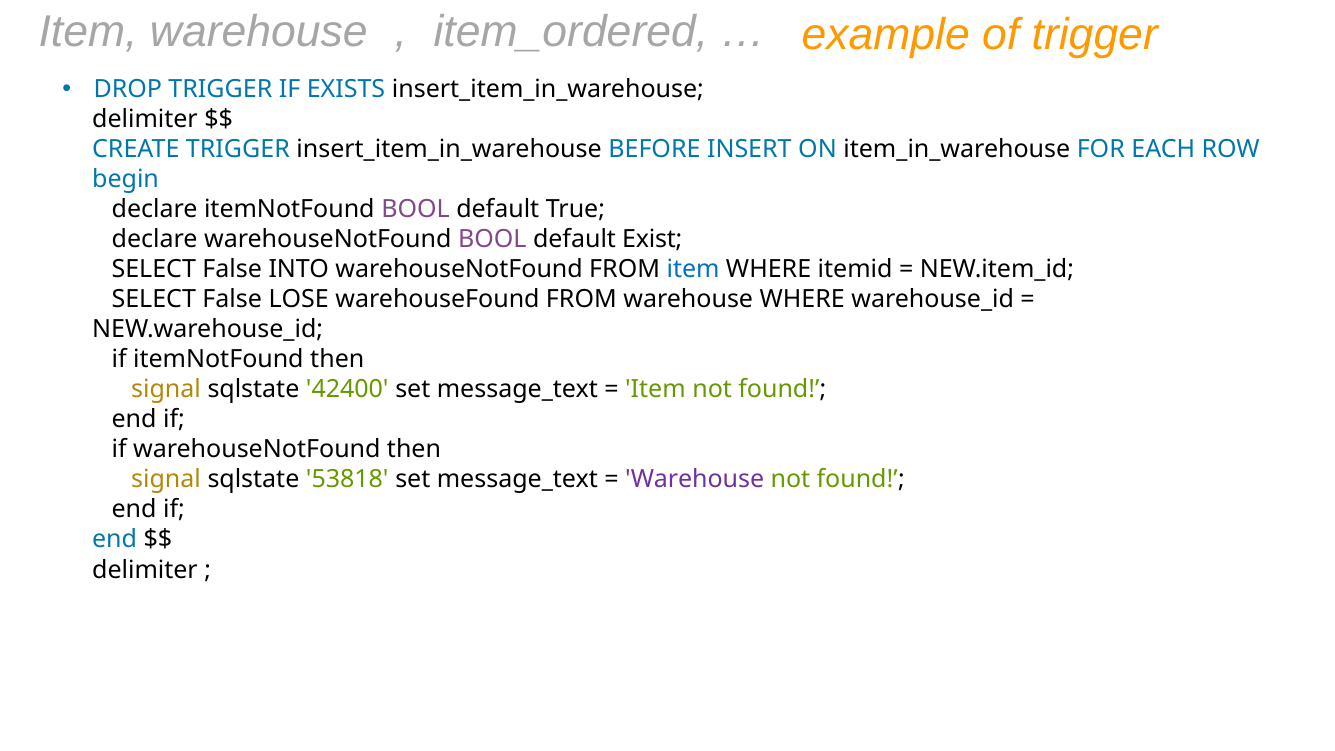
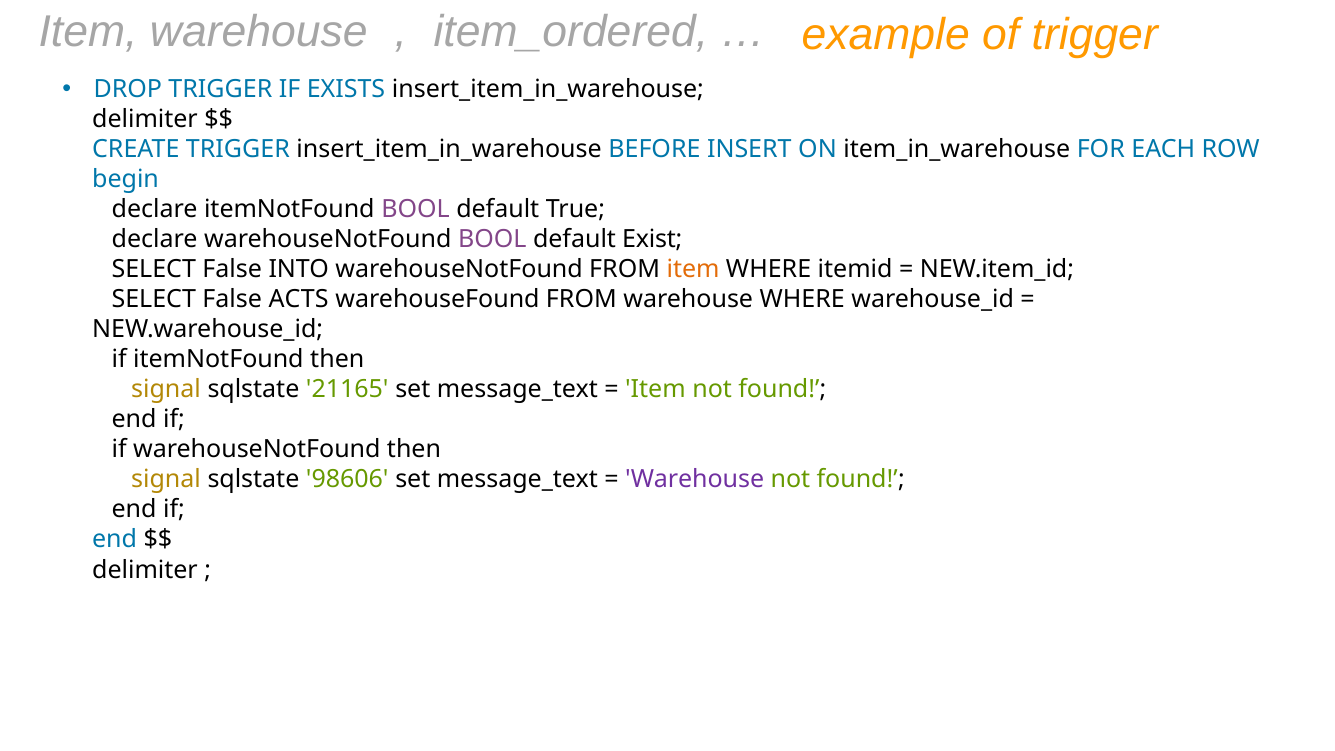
item colour: blue -> orange (693, 269)
LOSE: LOSE -> ACTS (299, 299)
42400: 42400 -> 21165 (347, 389)
53818: 53818 -> 98606 (347, 480)
